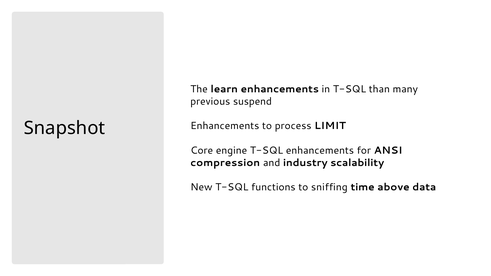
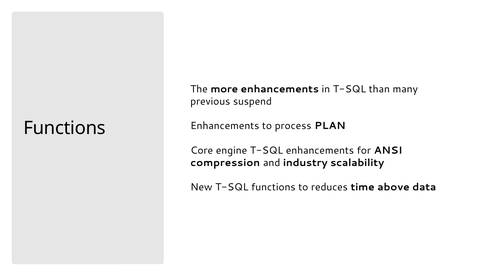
learn: learn -> more (224, 89)
LIMIT: LIMIT -> PLAN (330, 126)
Snapshot: Snapshot -> Functions (65, 128)
sniffing: sniffing -> reduces (329, 187)
